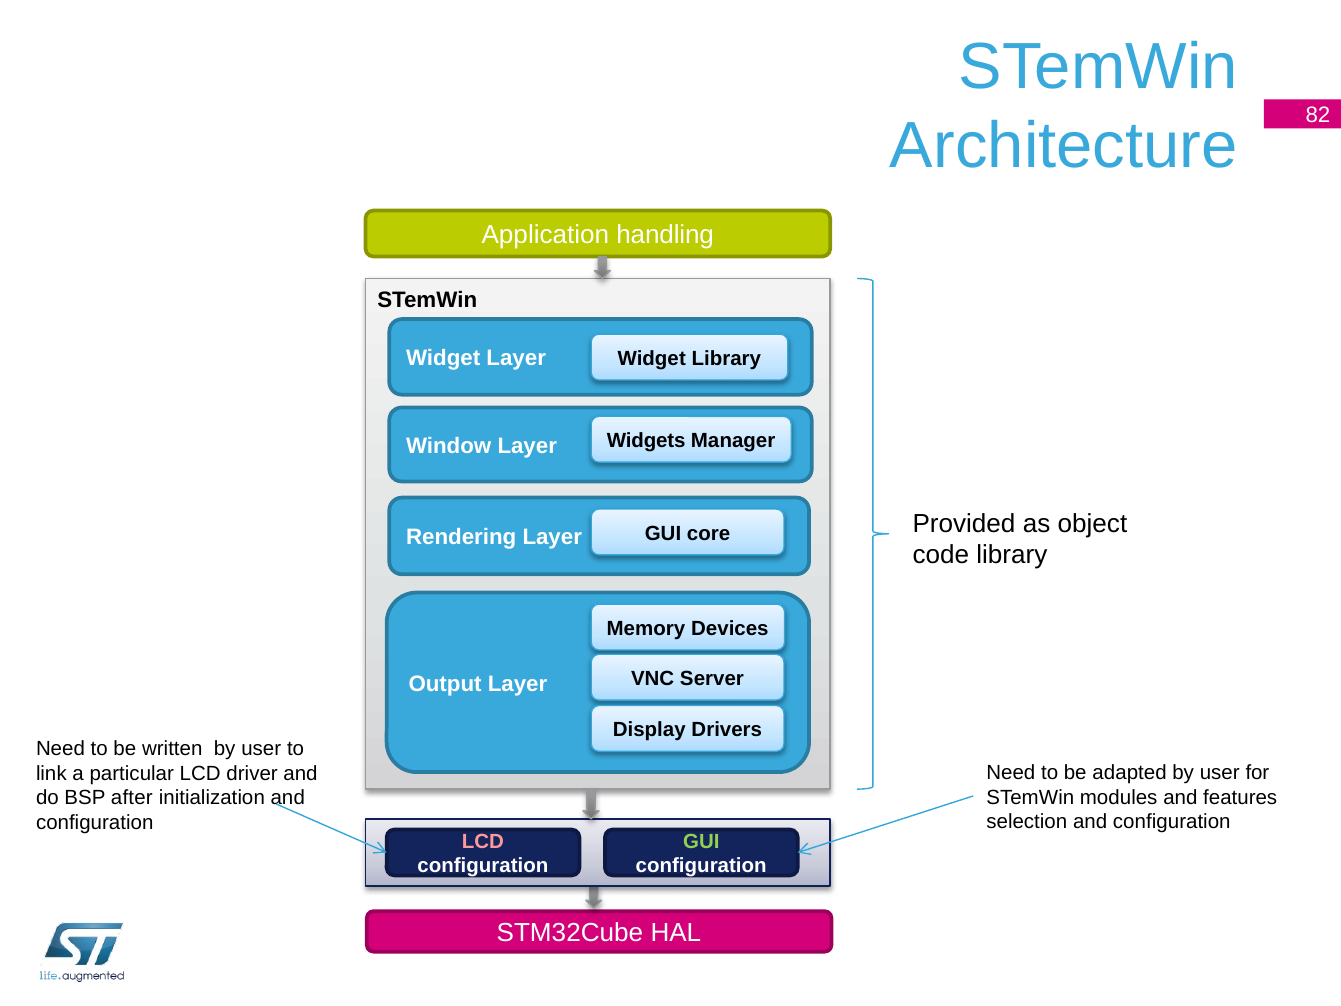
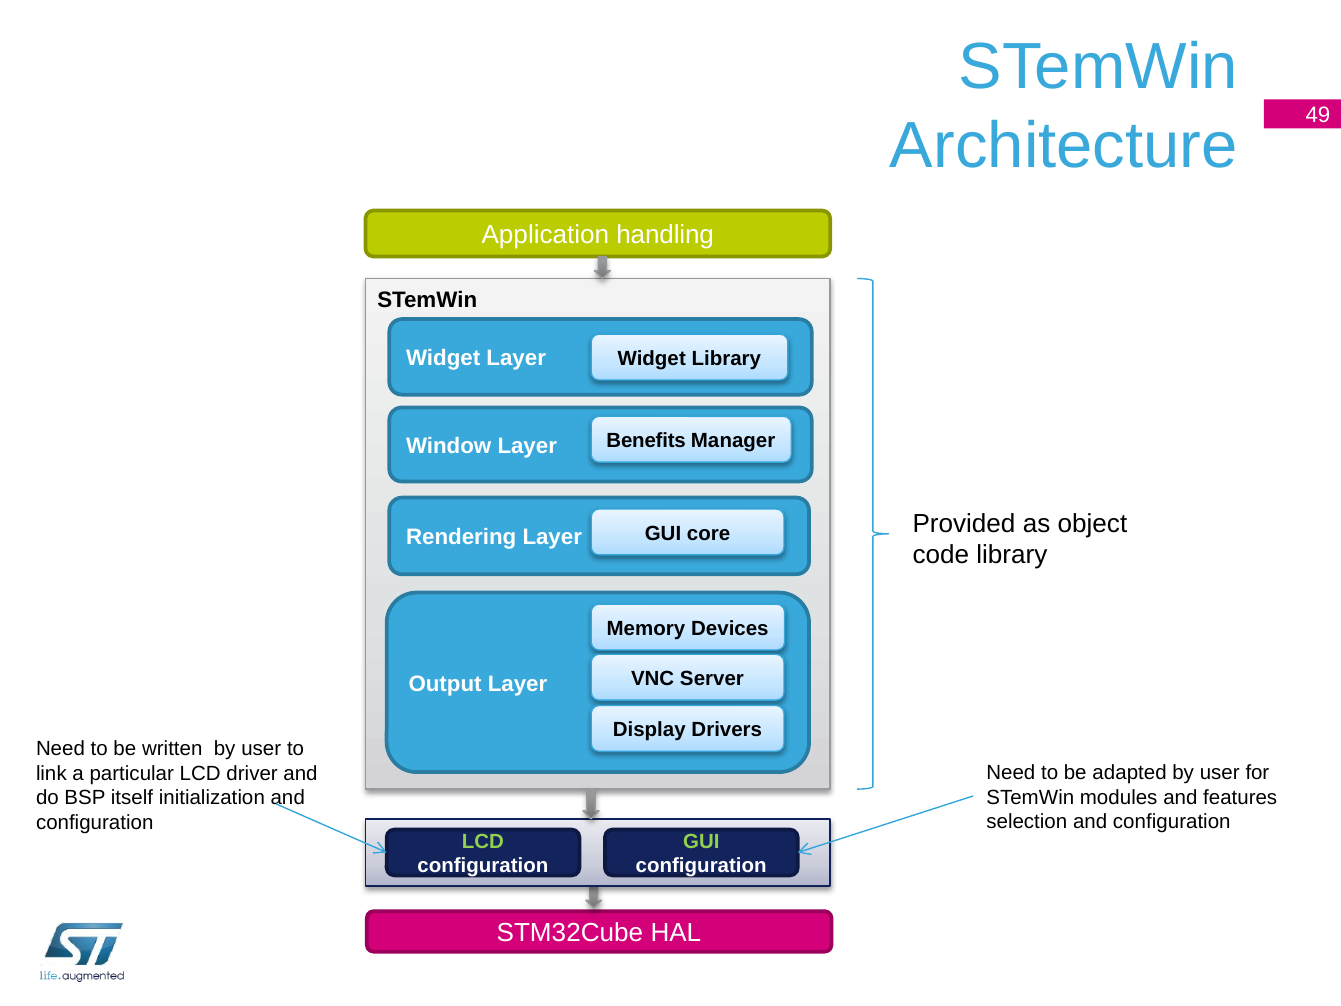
82: 82 -> 49 (1318, 115)
Widgets: Widgets -> Benefits (646, 441)
after: after -> itself (132, 798)
LCD colour: pink -> light green (483, 841)
